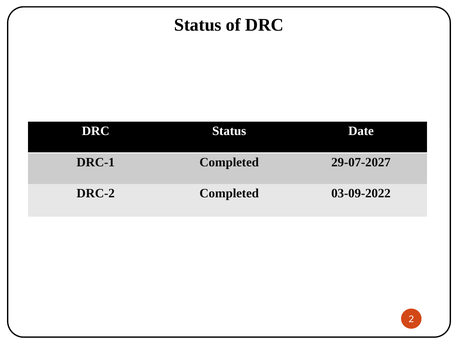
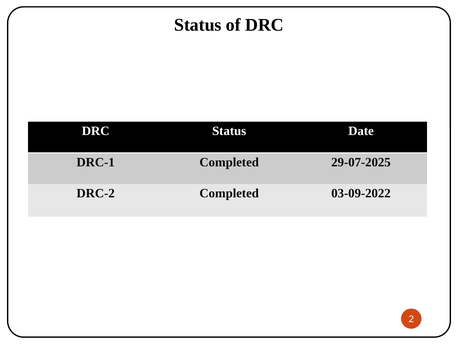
29-07-2027: 29-07-2027 -> 29-07-2025 (361, 162)
